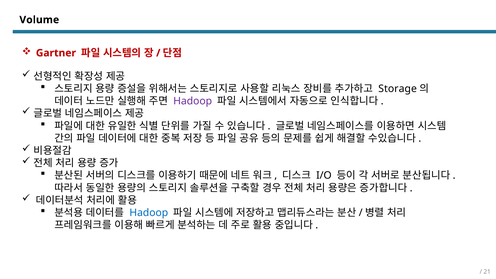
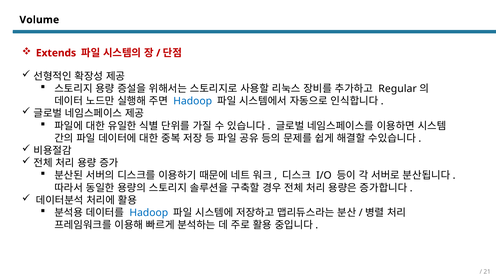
Gartner: Gartner -> Extends (56, 53)
Storage: Storage -> Regular (398, 89)
Hadoop colour: purple -> blue (193, 101)
